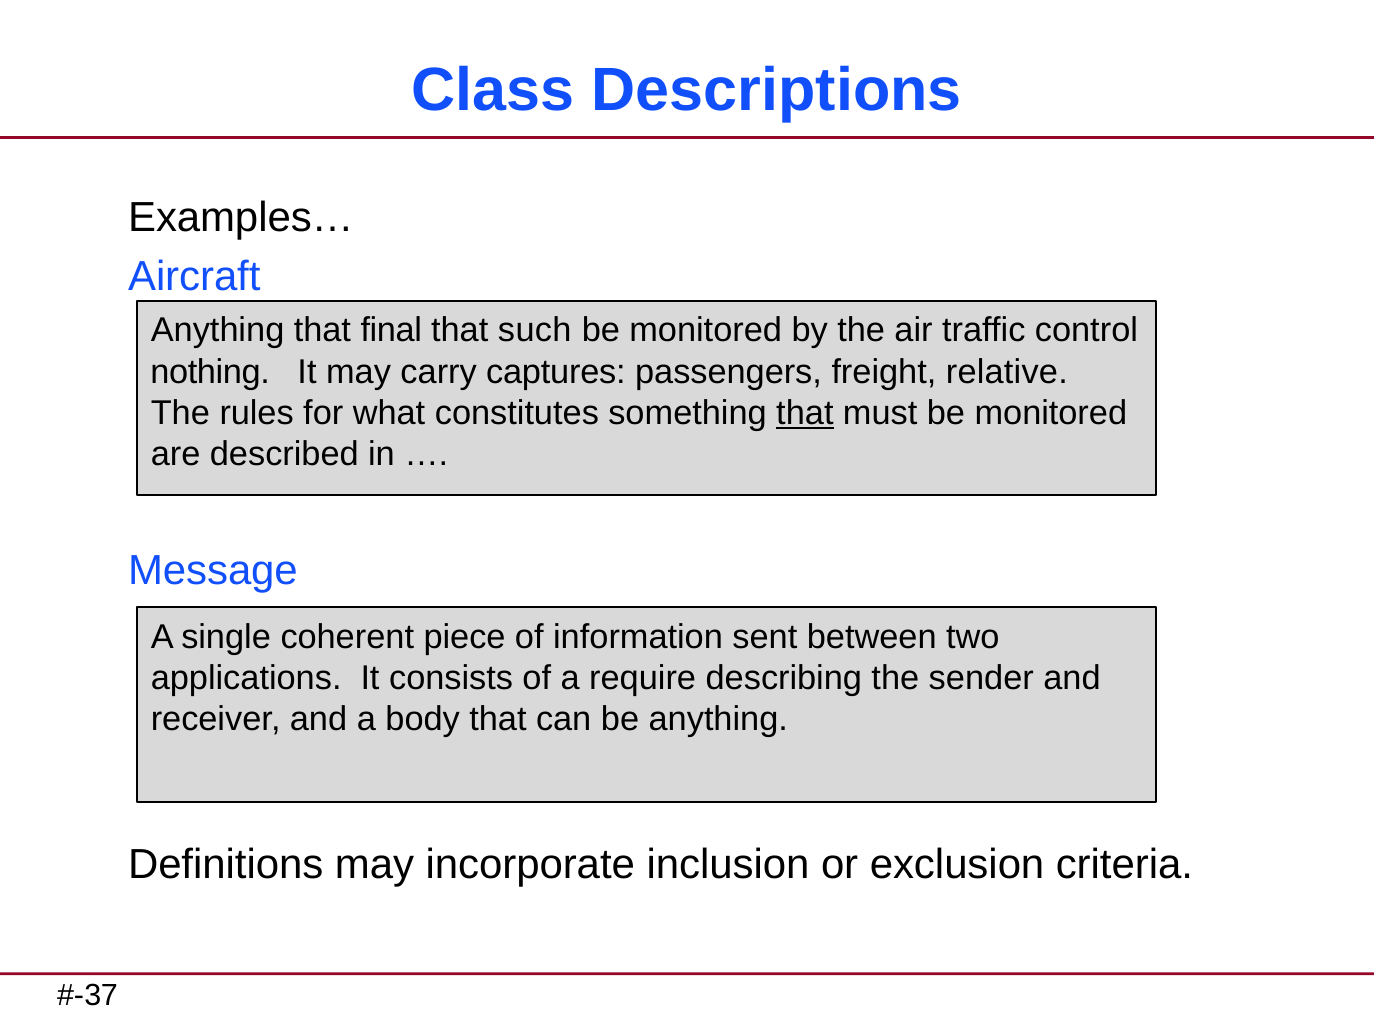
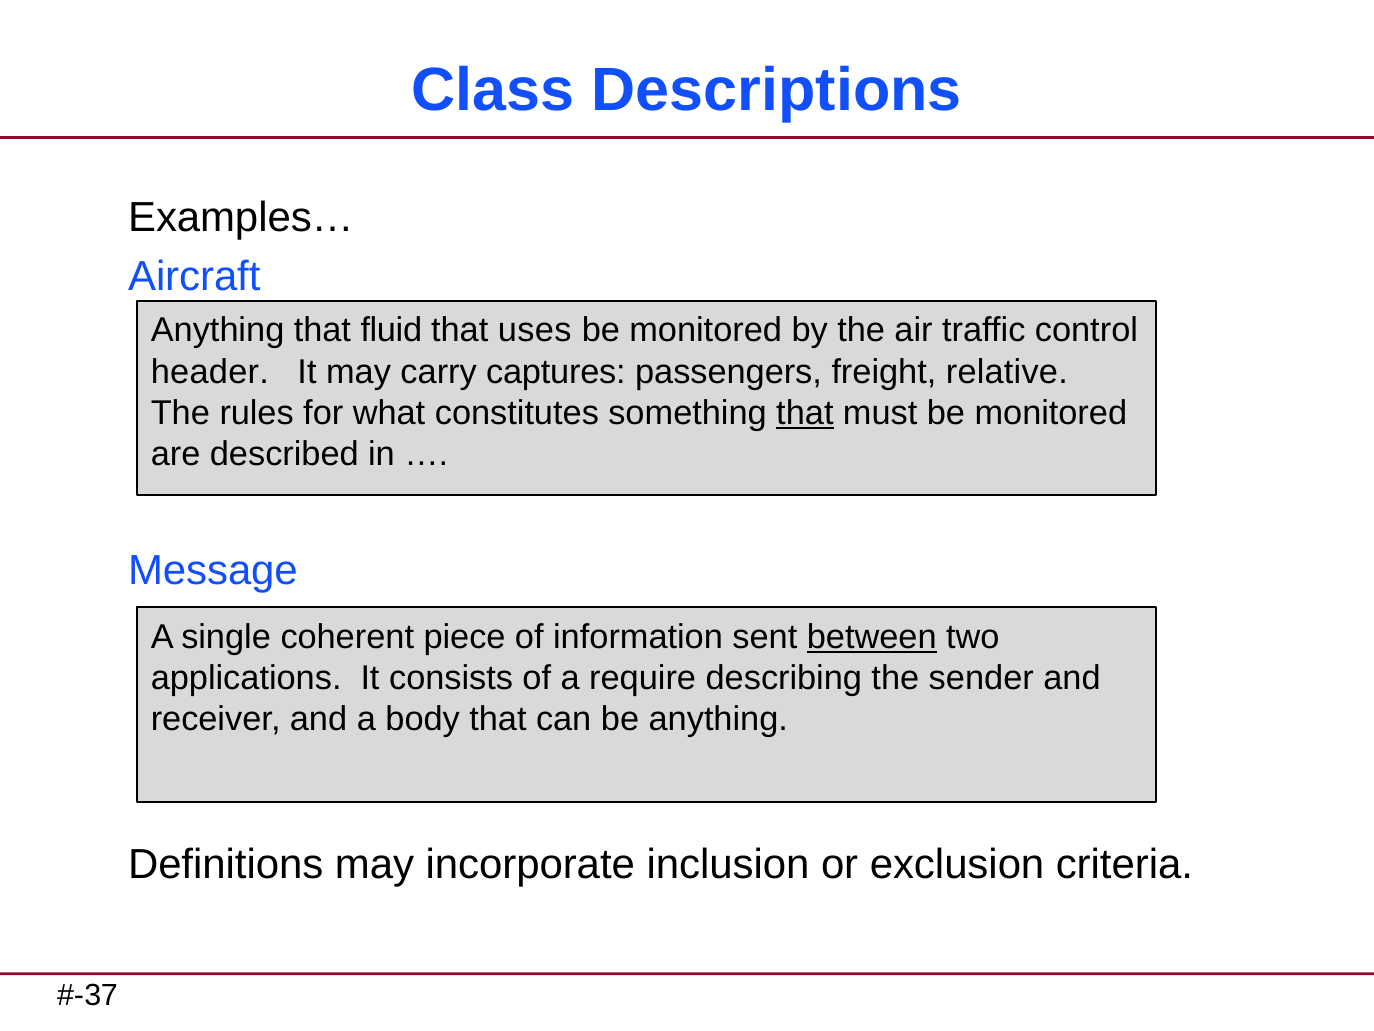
final: final -> fluid (391, 330)
such: such -> uses (535, 330)
nothing: nothing -> header (210, 372)
between underline: none -> present (872, 637)
